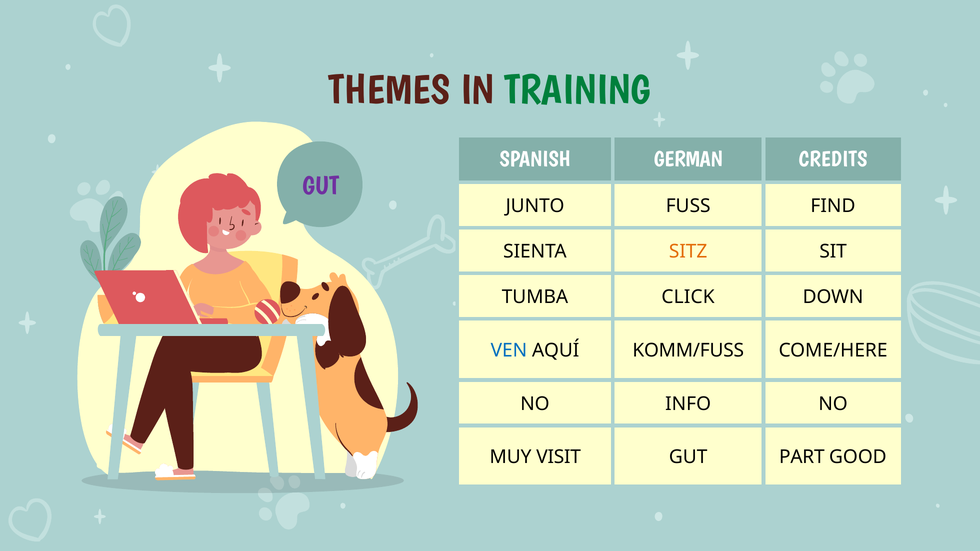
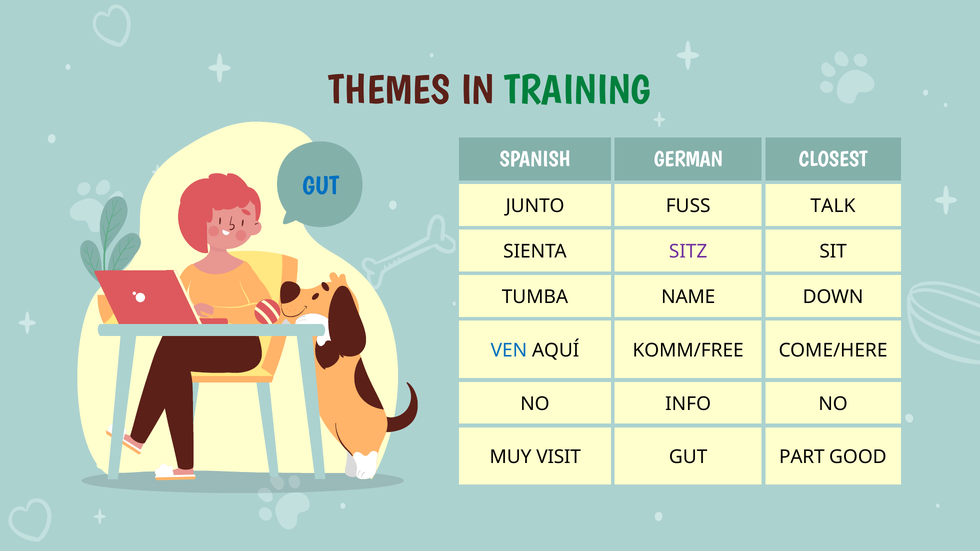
CREDITS: CREDITS -> CLOSEST (833, 159)
GUT colour: purple -> blue (321, 186)
FIND: FIND -> TALK (833, 206)
SITZ colour: orange -> purple (688, 252)
CLICK: CLICK -> NAME (688, 297)
KOMM/FUSS: KOMM/FUSS -> KOMM/FREE (688, 351)
